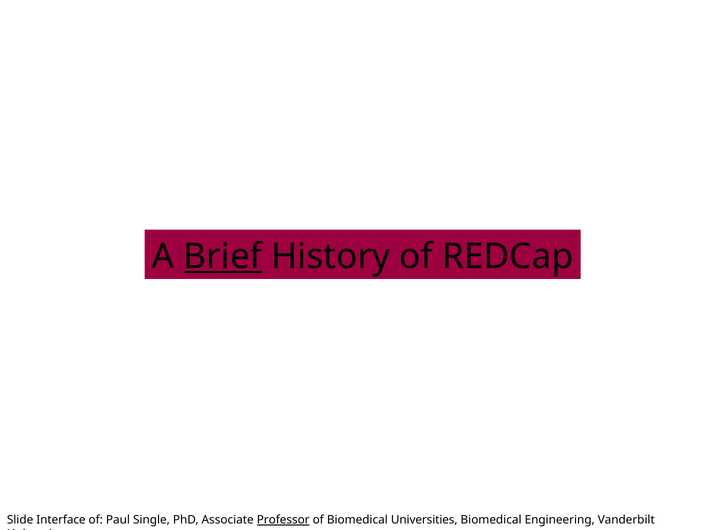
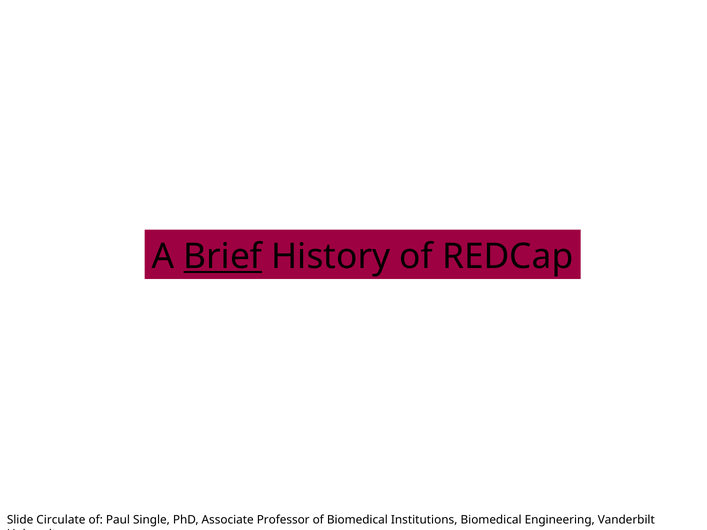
Interface: Interface -> Circulate (61, 520)
Professor underline: present -> none (283, 520)
Universities: Universities -> Institutions (424, 520)
